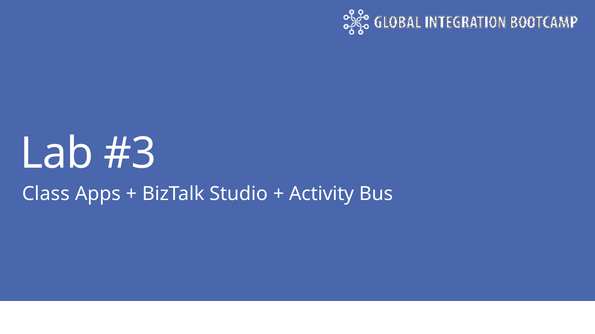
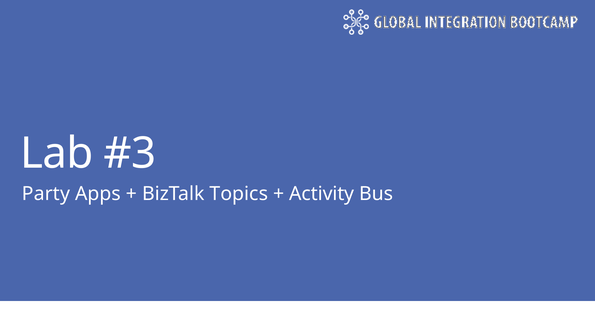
Class: Class -> Party (46, 194)
Studio: Studio -> Topics (239, 194)
